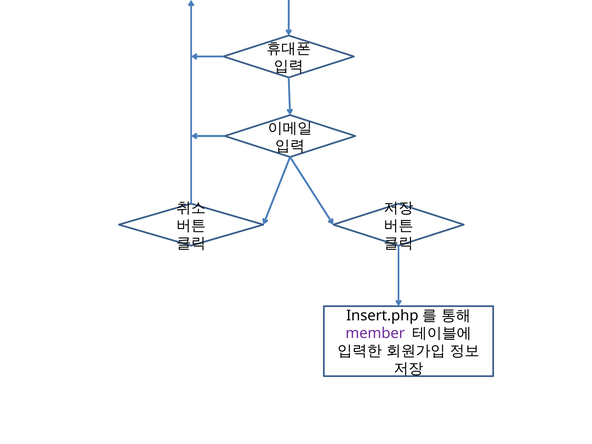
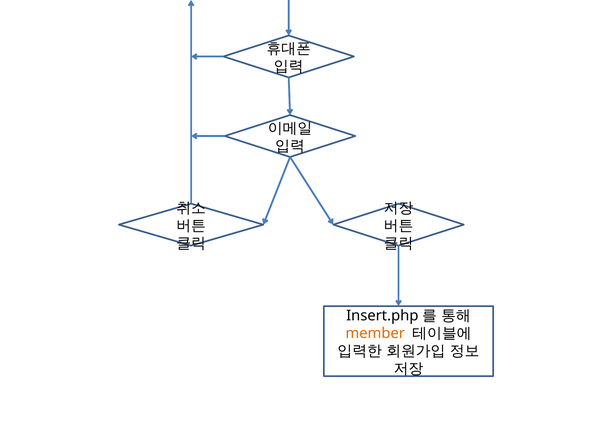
member colour: purple -> orange (375, 333)
